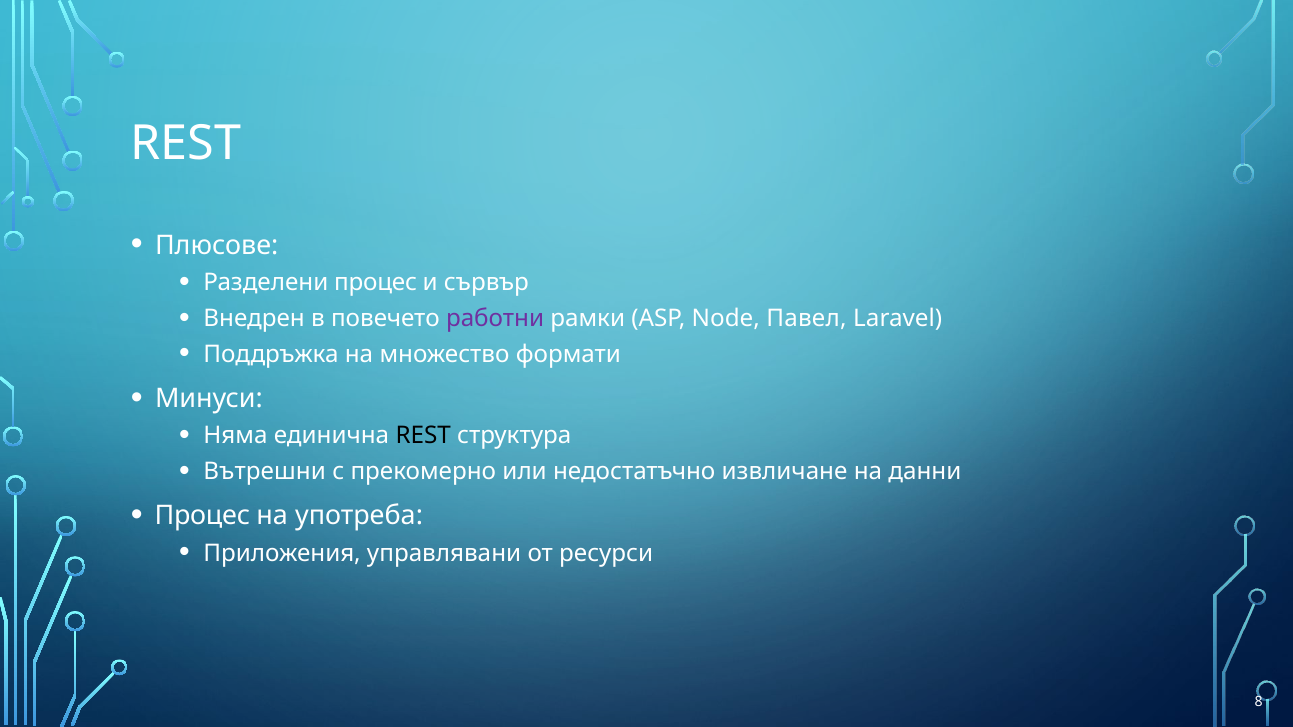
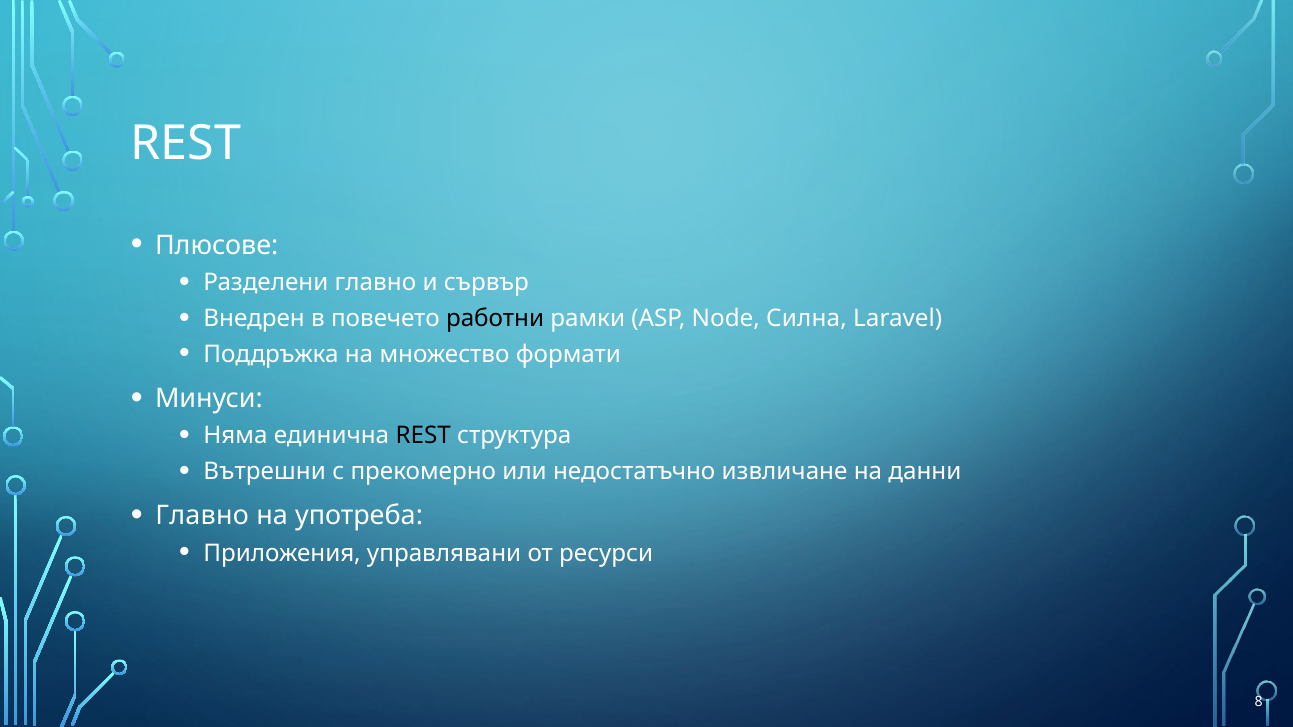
Разделени процес: процес -> главно (375, 283)
работни colour: purple -> black (495, 318)
Павел: Павел -> Силна (806, 318)
Процес: Процес -> Главно (202, 516)
